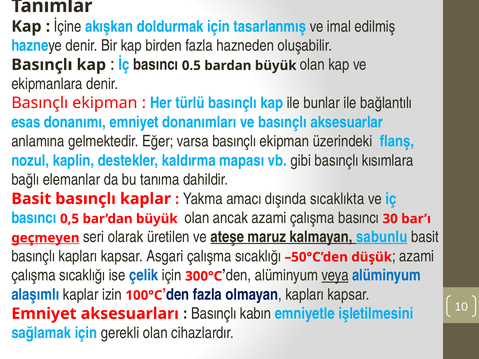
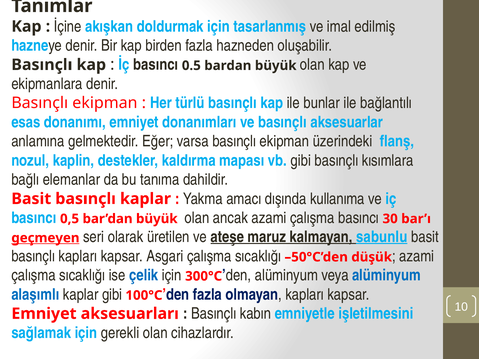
sıcaklıkta: sıcaklıkta -> kullanıma (337, 199)
veya underline: present -> none (335, 276)
kaplar izin: izin -> gibi (112, 295)
